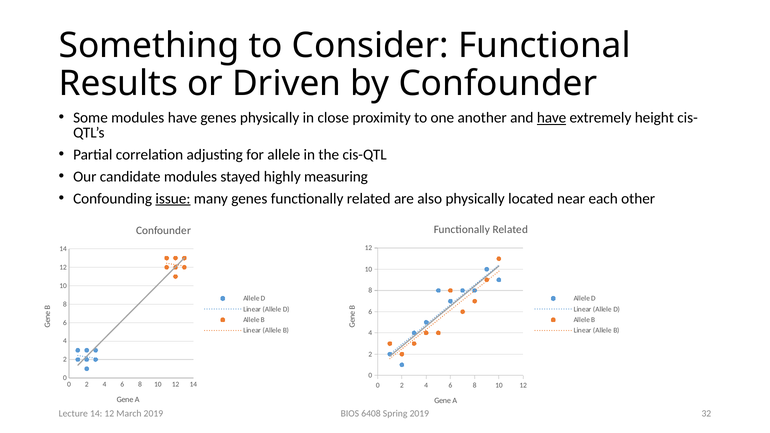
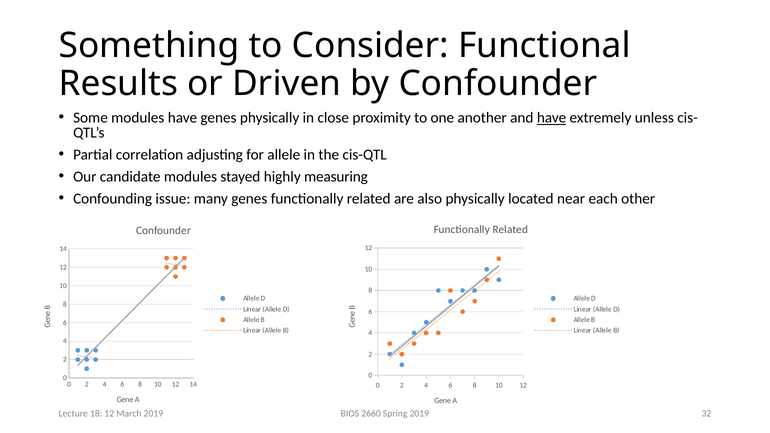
height: height -> unless (654, 118)
issue underline: present -> none (173, 199)
6408: 6408 -> 2660 (371, 414)
Lecture 14: 14 -> 18 (96, 414)
